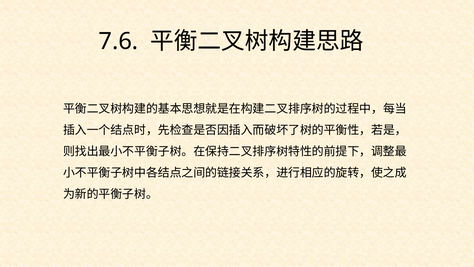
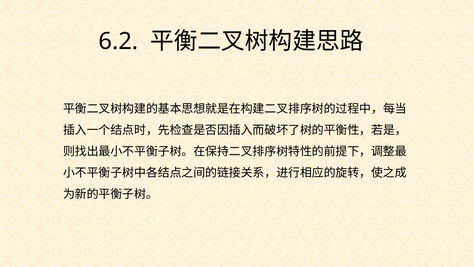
7.6: 7.6 -> 6.2 (118, 41)
